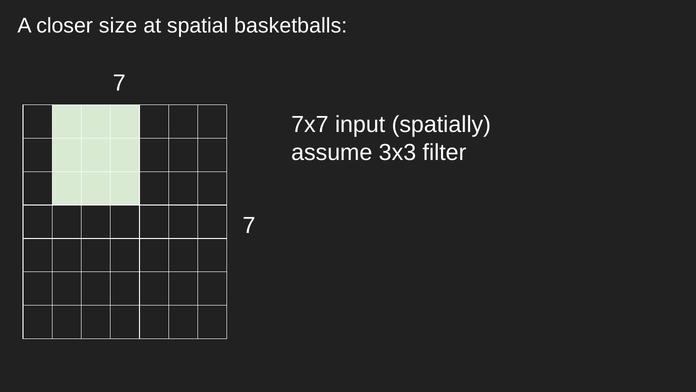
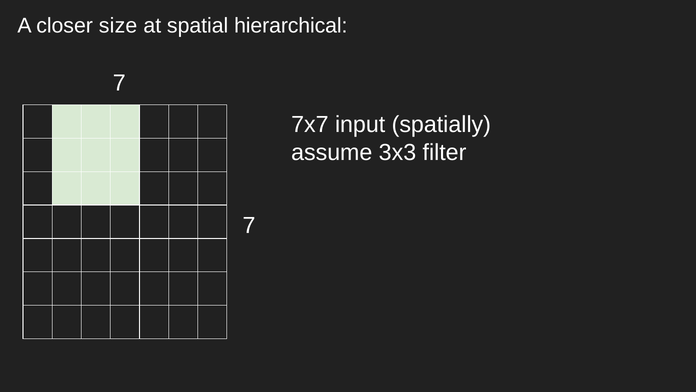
basketballs: basketballs -> hierarchical (291, 26)
